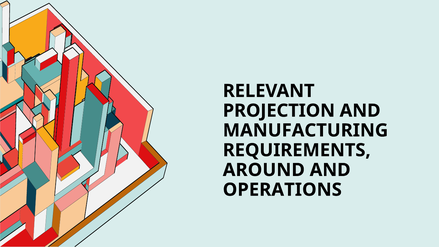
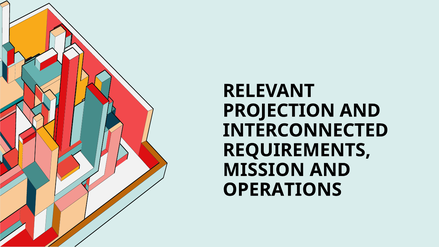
MANUFACTURING: MANUFACTURING -> INTERCONNECTED (306, 130)
AROUND: AROUND -> MISSION (264, 170)
